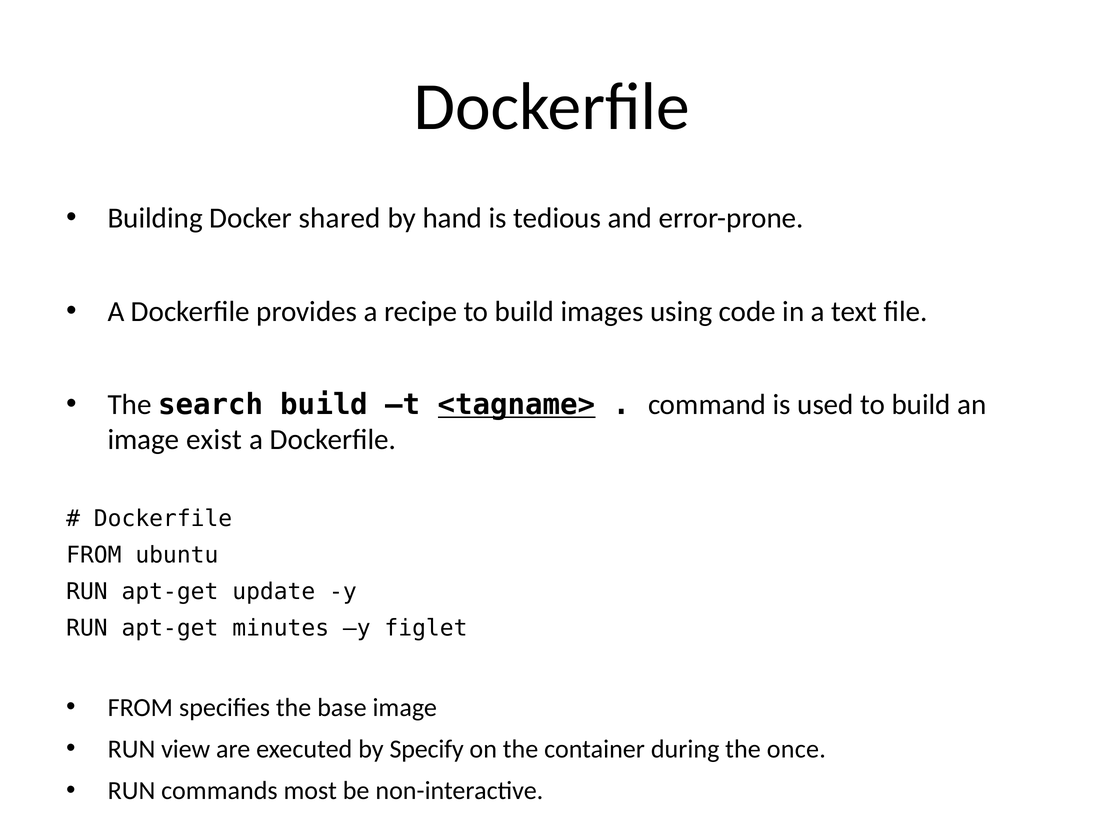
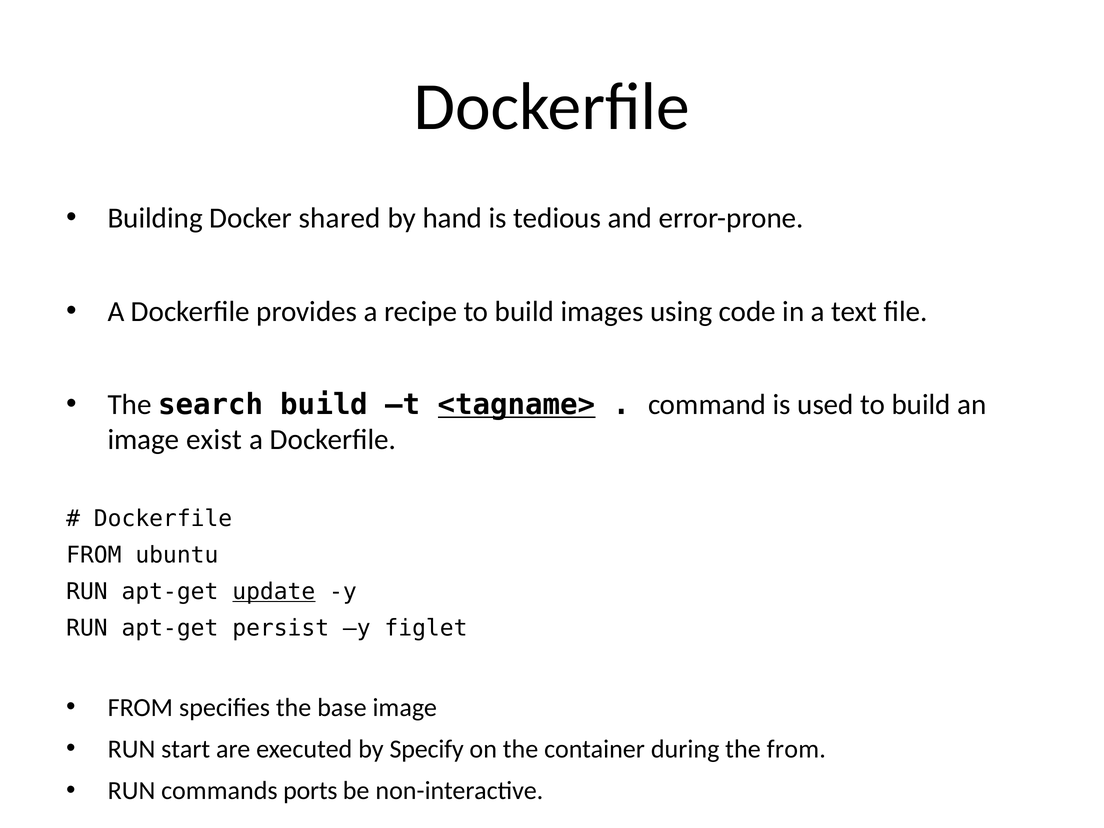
update underline: none -> present (274, 592)
minutes: minutes -> persist (281, 628)
view: view -> start (186, 749)
the once: once -> from (796, 749)
most: most -> ports (310, 791)
